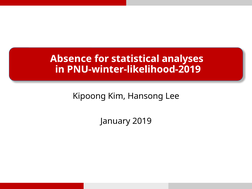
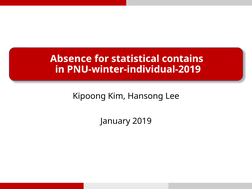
analyses: analyses -> contains (183, 59)
PNU-winter-likelihood-2019: PNU-winter-likelihood-2019 -> PNU-winter-individual-2019 (134, 69)
